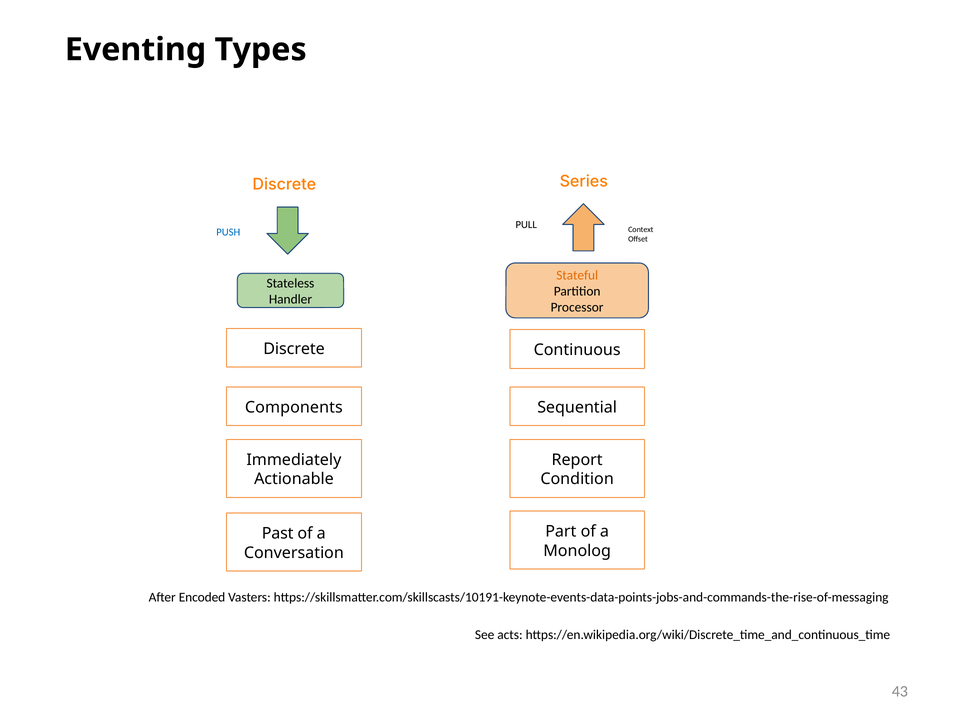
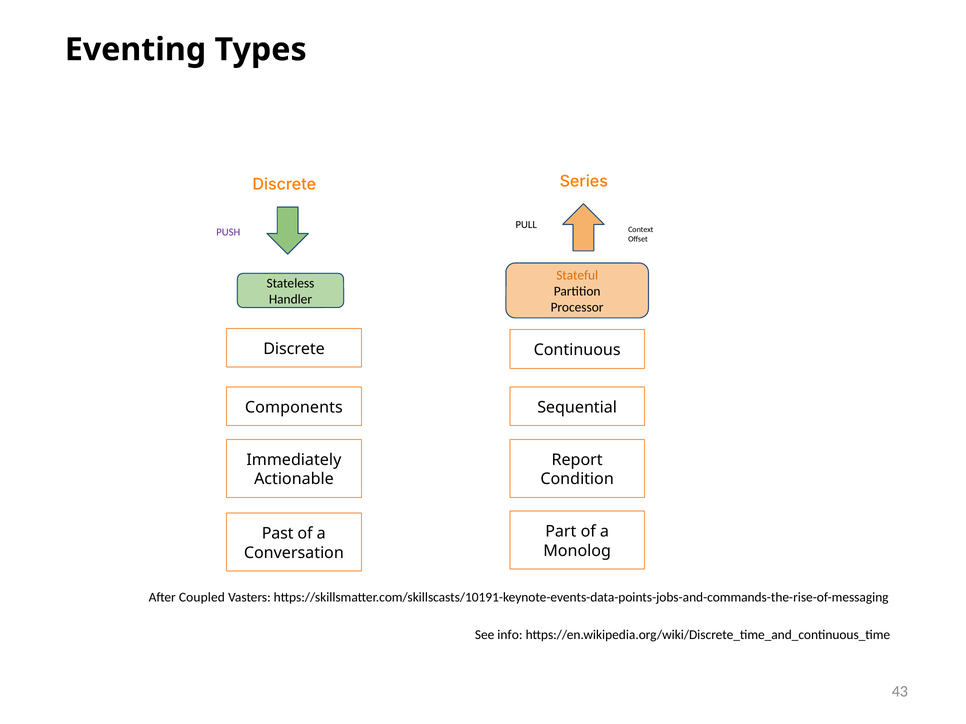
PUSH colour: blue -> purple (228, 232)
Encoded: Encoded -> Coupled (202, 598)
acts: acts -> info (510, 635)
